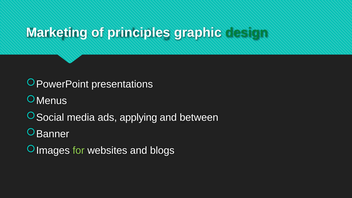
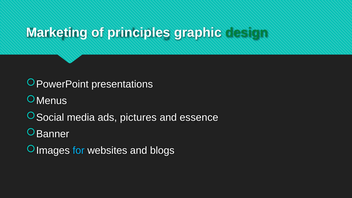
applying: applying -> pictures (138, 117)
between: between -> essence (199, 117)
for colour: light green -> light blue (79, 151)
